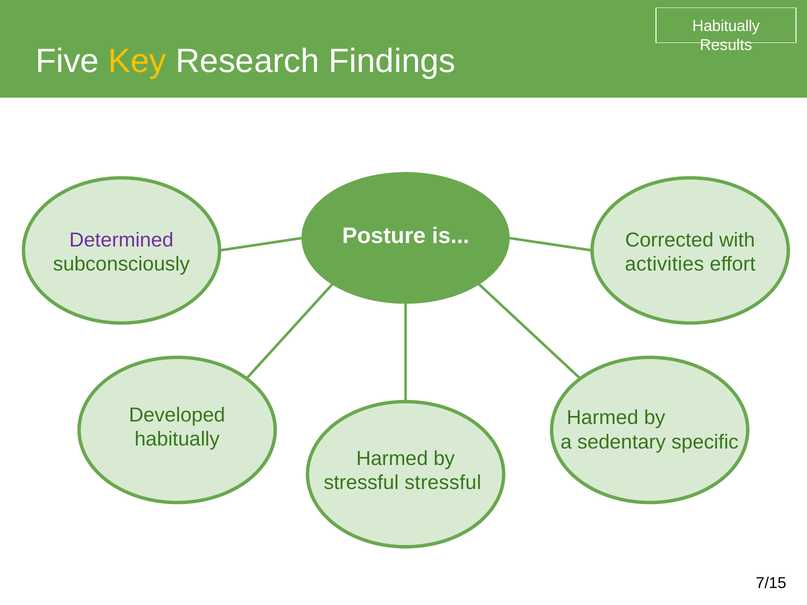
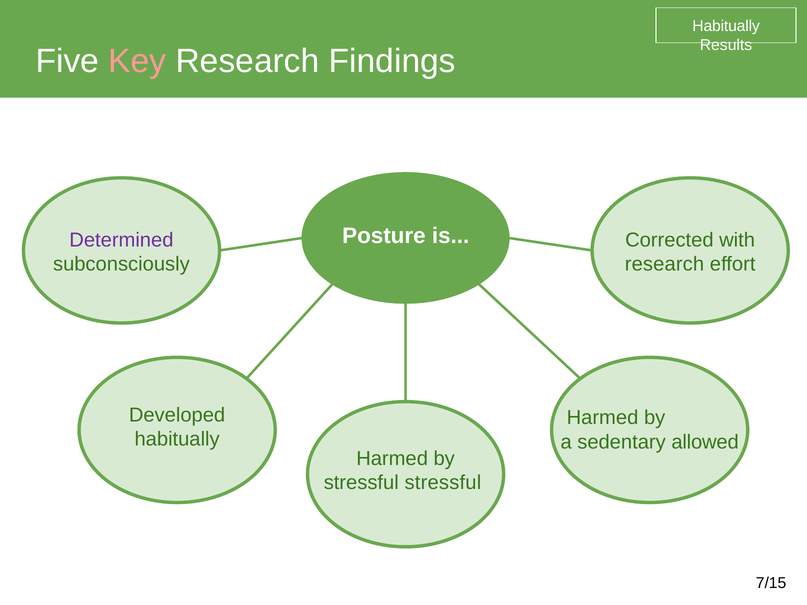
Key colour: yellow -> pink (137, 61)
activities: activities -> research (664, 264)
specific: specific -> allowed (705, 442)
